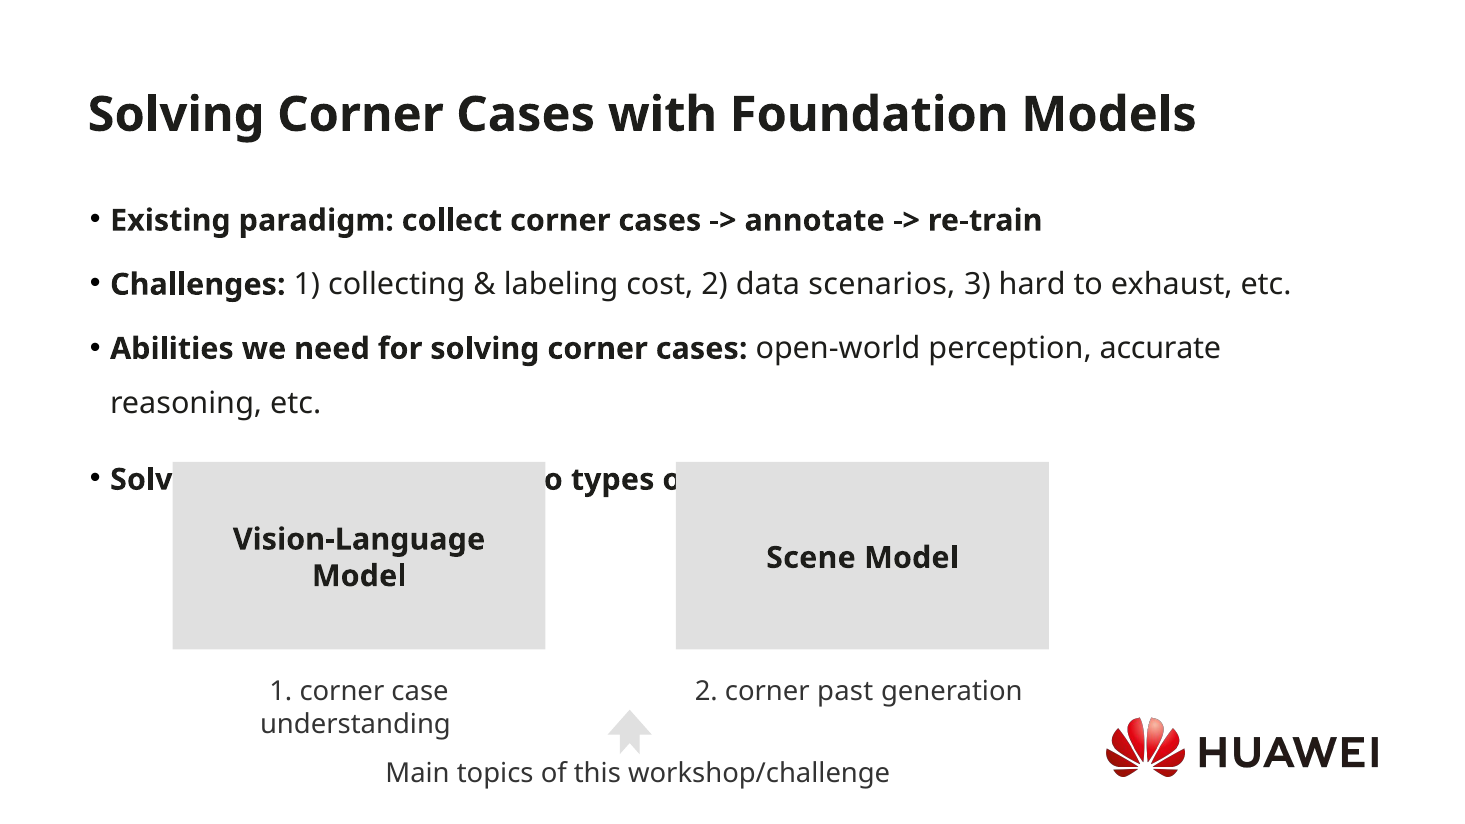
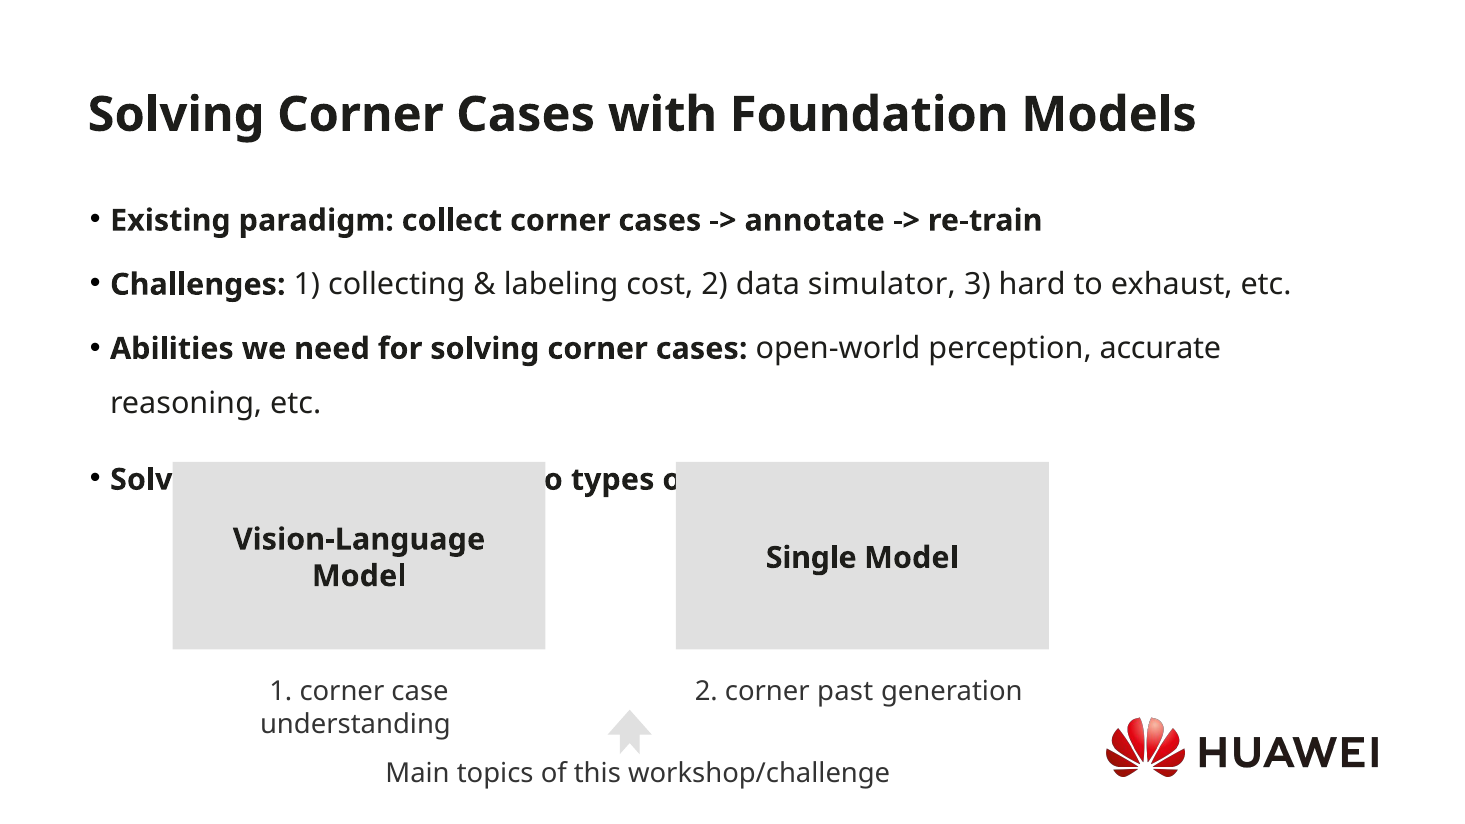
scenarios: scenarios -> simulator (882, 285)
Scene: Scene -> Single (811, 558)
